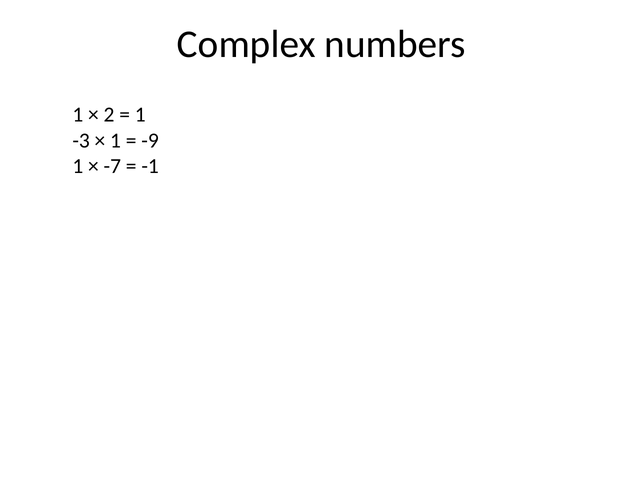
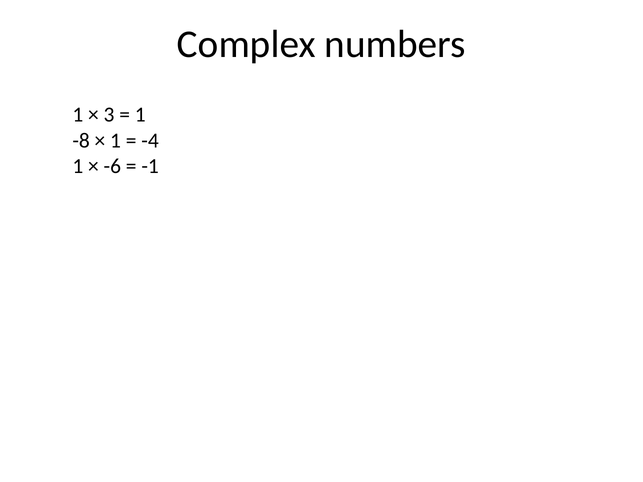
2: 2 -> 3 (109, 115)
-3: -3 -> -8 (81, 141)
-9: -9 -> -4 (150, 141)
-7: -7 -> -6 (112, 166)
